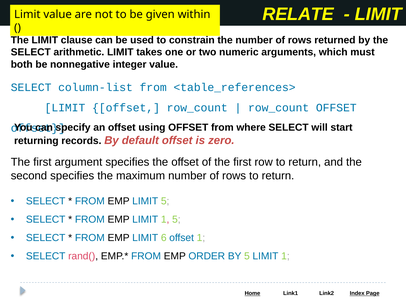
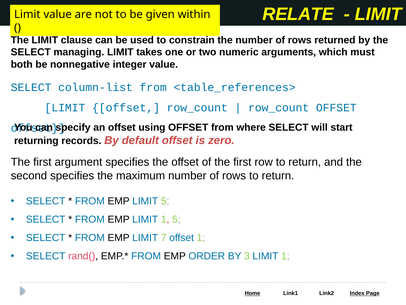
arithmetic: arithmetic -> managing (79, 52)
6: 6 -> 7 (164, 238)
BY 5: 5 -> 3 (247, 256)
